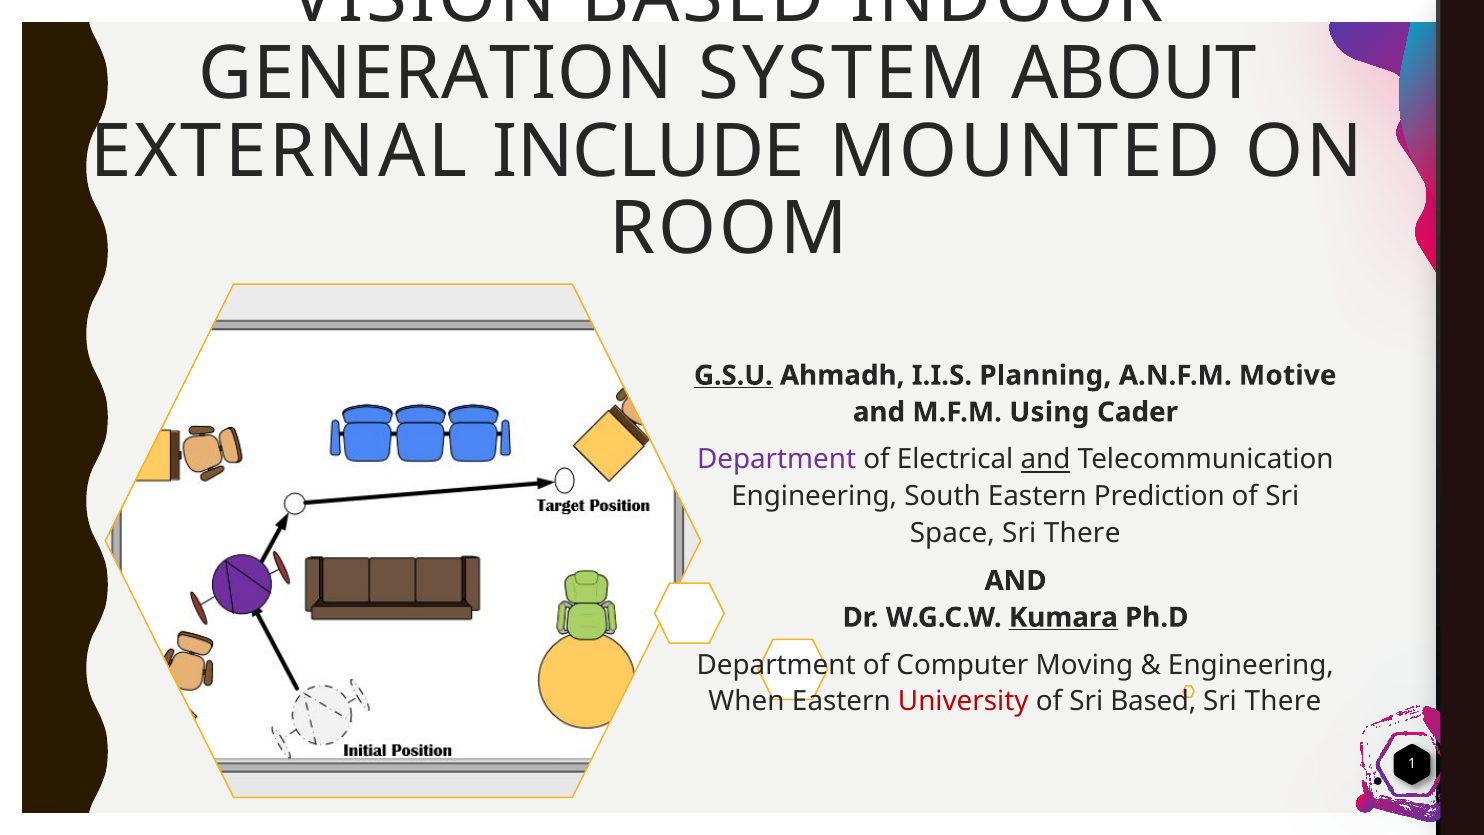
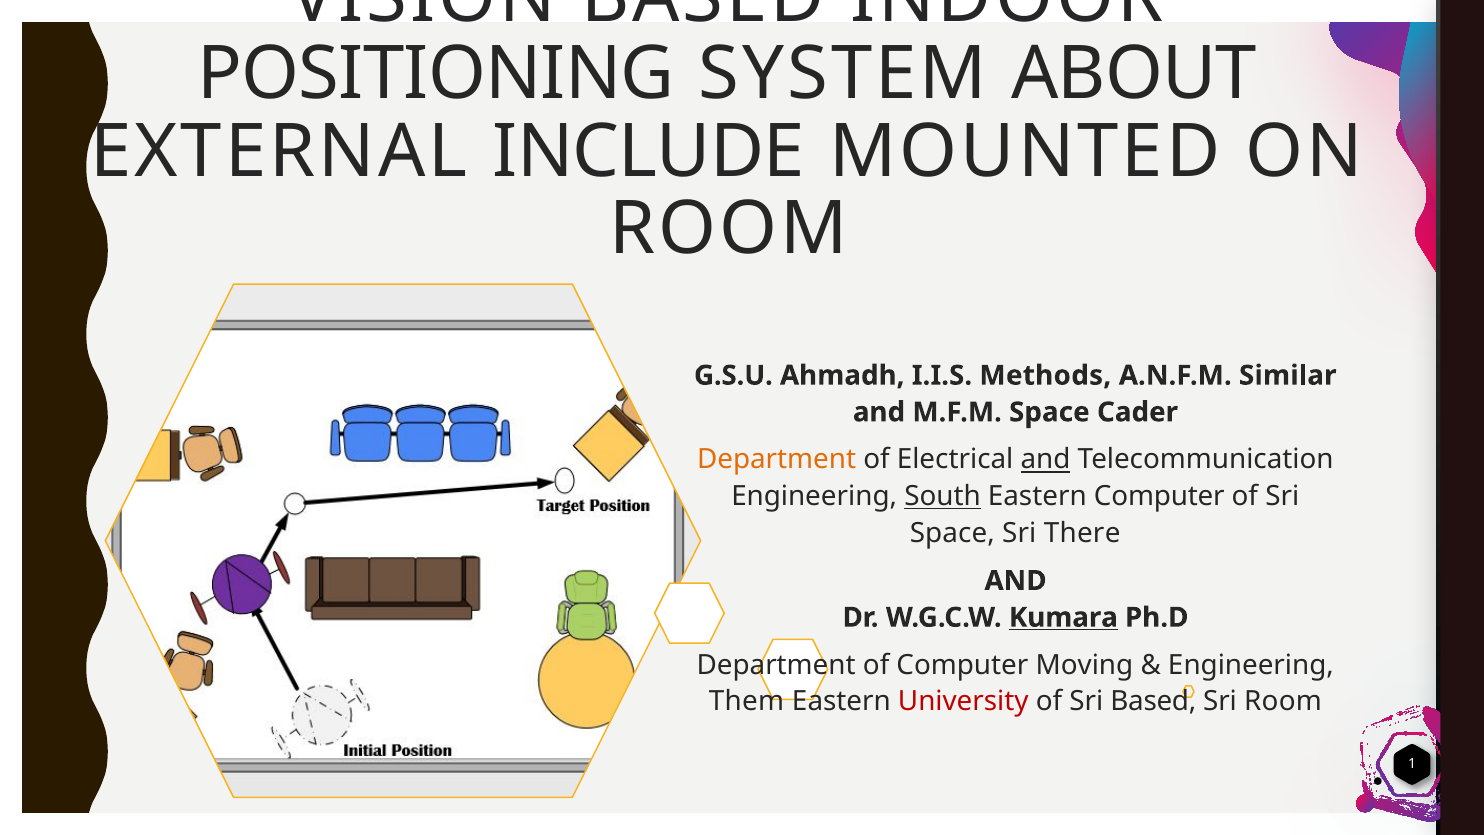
GENERATION: GENERATION -> POSITIONING (436, 74)
G.S.U underline: present -> none (733, 375)
Planning: Planning -> Methods (1045, 375)
Motive: Motive -> Similar (1288, 375)
M.F.M Using: Using -> Space (1049, 412)
Department colour: purple -> orange (777, 460)
South underline: none -> present (943, 496)
Eastern Prediction: Prediction -> Computer (1159, 496)
When: When -> Them (746, 702)
There: There -> Room (1283, 702)
